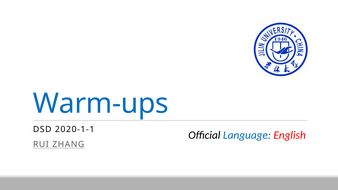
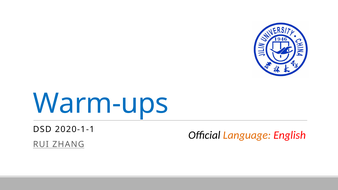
Language colour: blue -> orange (247, 135)
